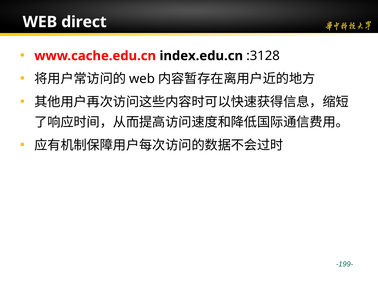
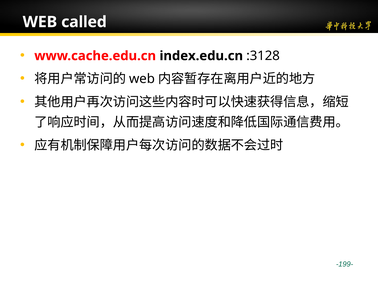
direct: direct -> called (84, 22)
